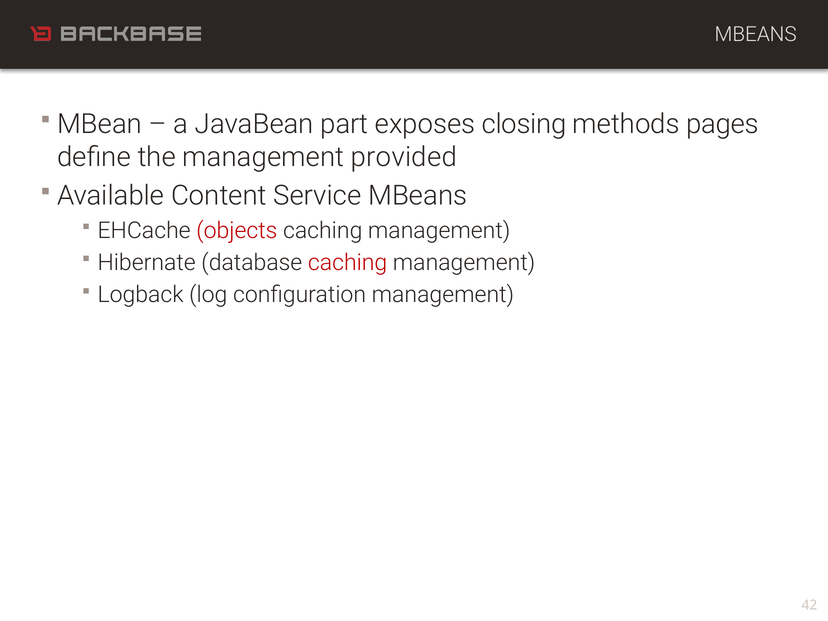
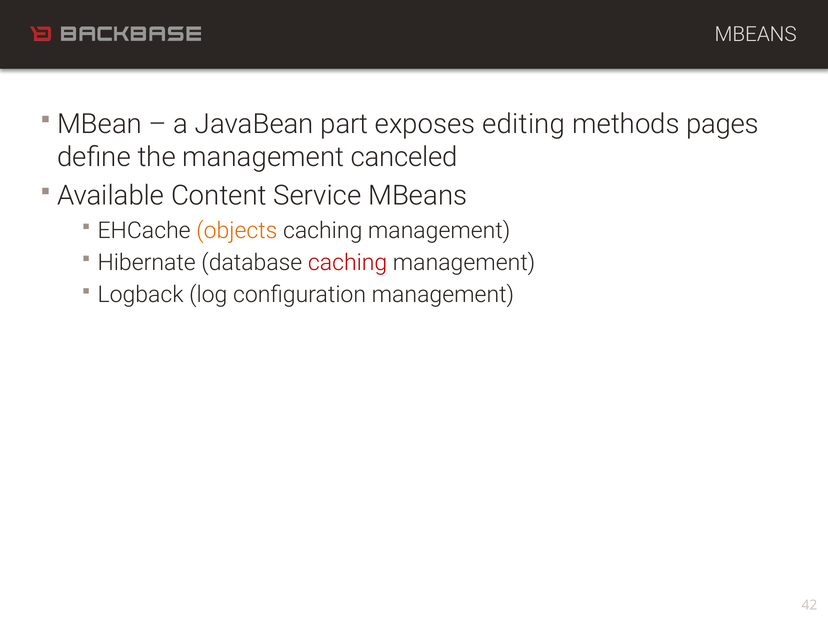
closing: closing -> editing (524, 124)
provided: provided -> canceled (404, 157)
objects colour: red -> orange (237, 230)
